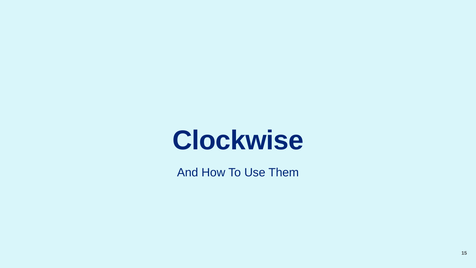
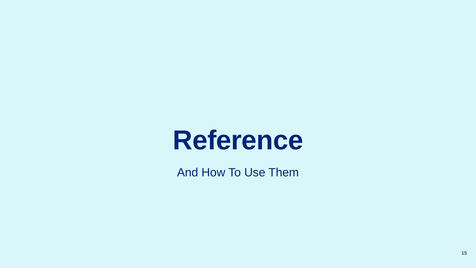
Clockwise: Clockwise -> Reference (238, 140)
